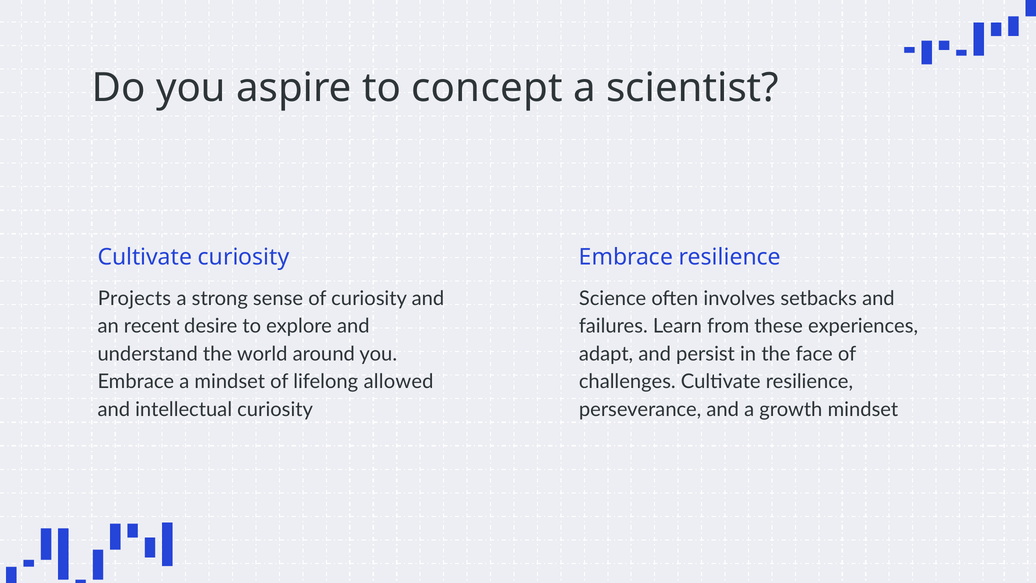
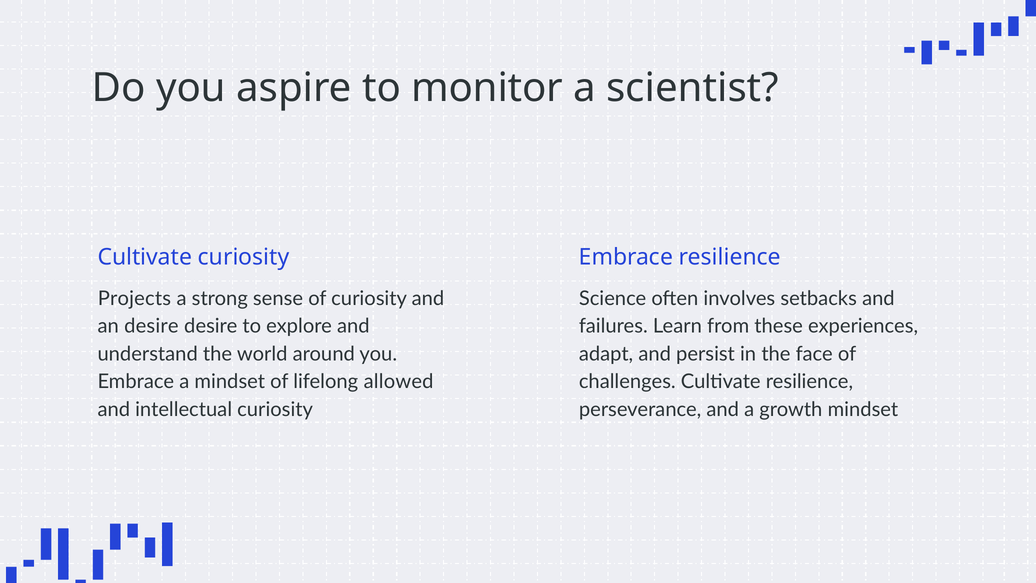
concept: concept -> monitor (487, 88)
an recent: recent -> desire (151, 326)
